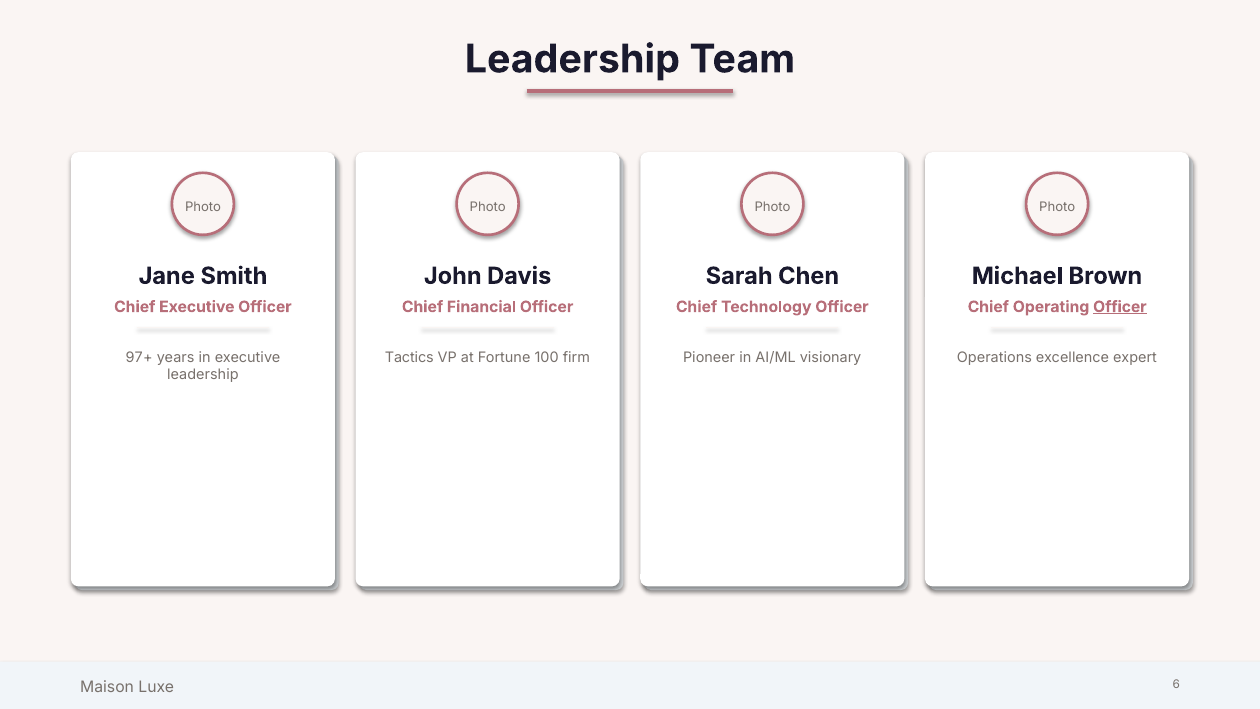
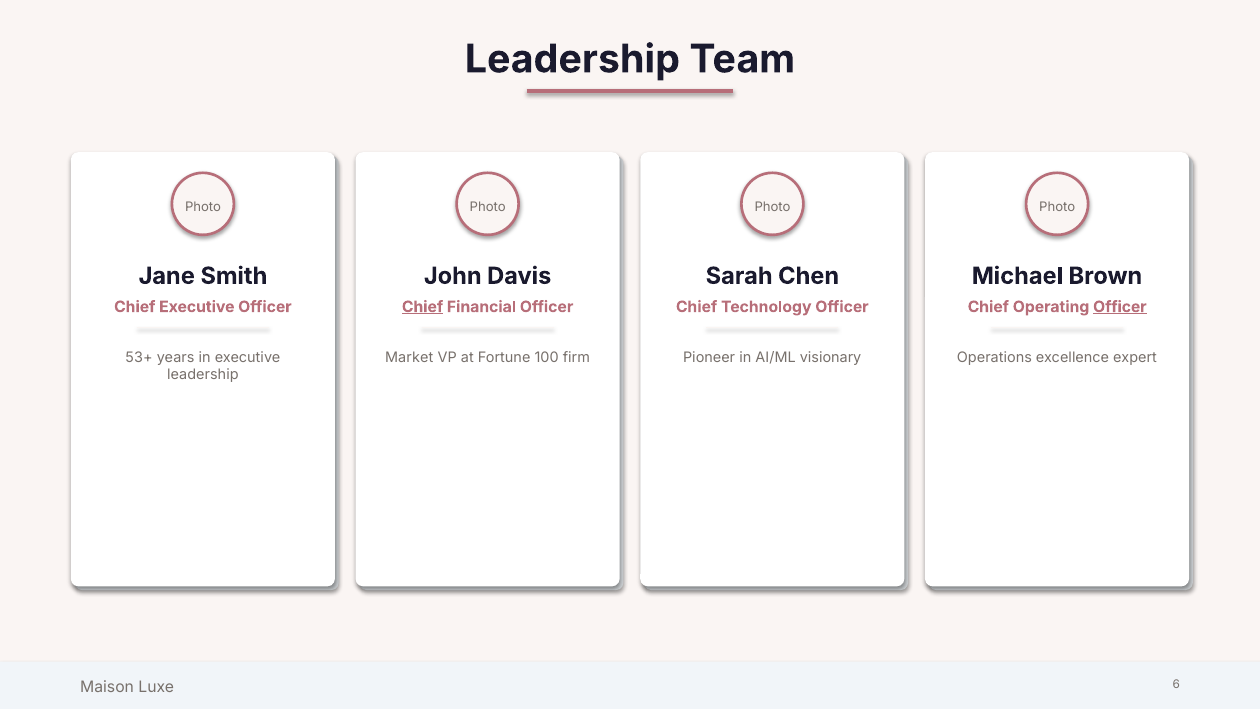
Chief underline: none -> present (422, 307)
97+: 97+ -> 53+ (139, 358)
Tactics: Tactics -> Market (409, 358)
